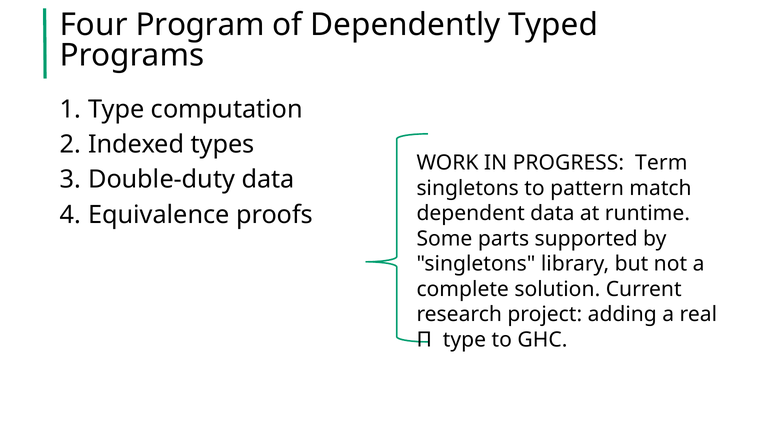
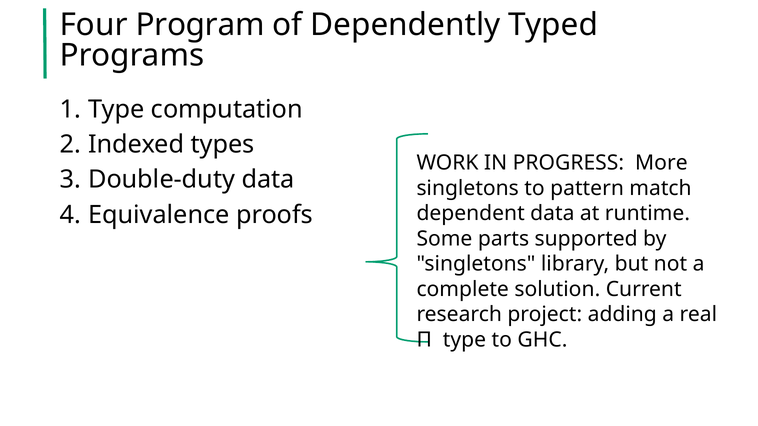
Term: Term -> More (661, 163)
